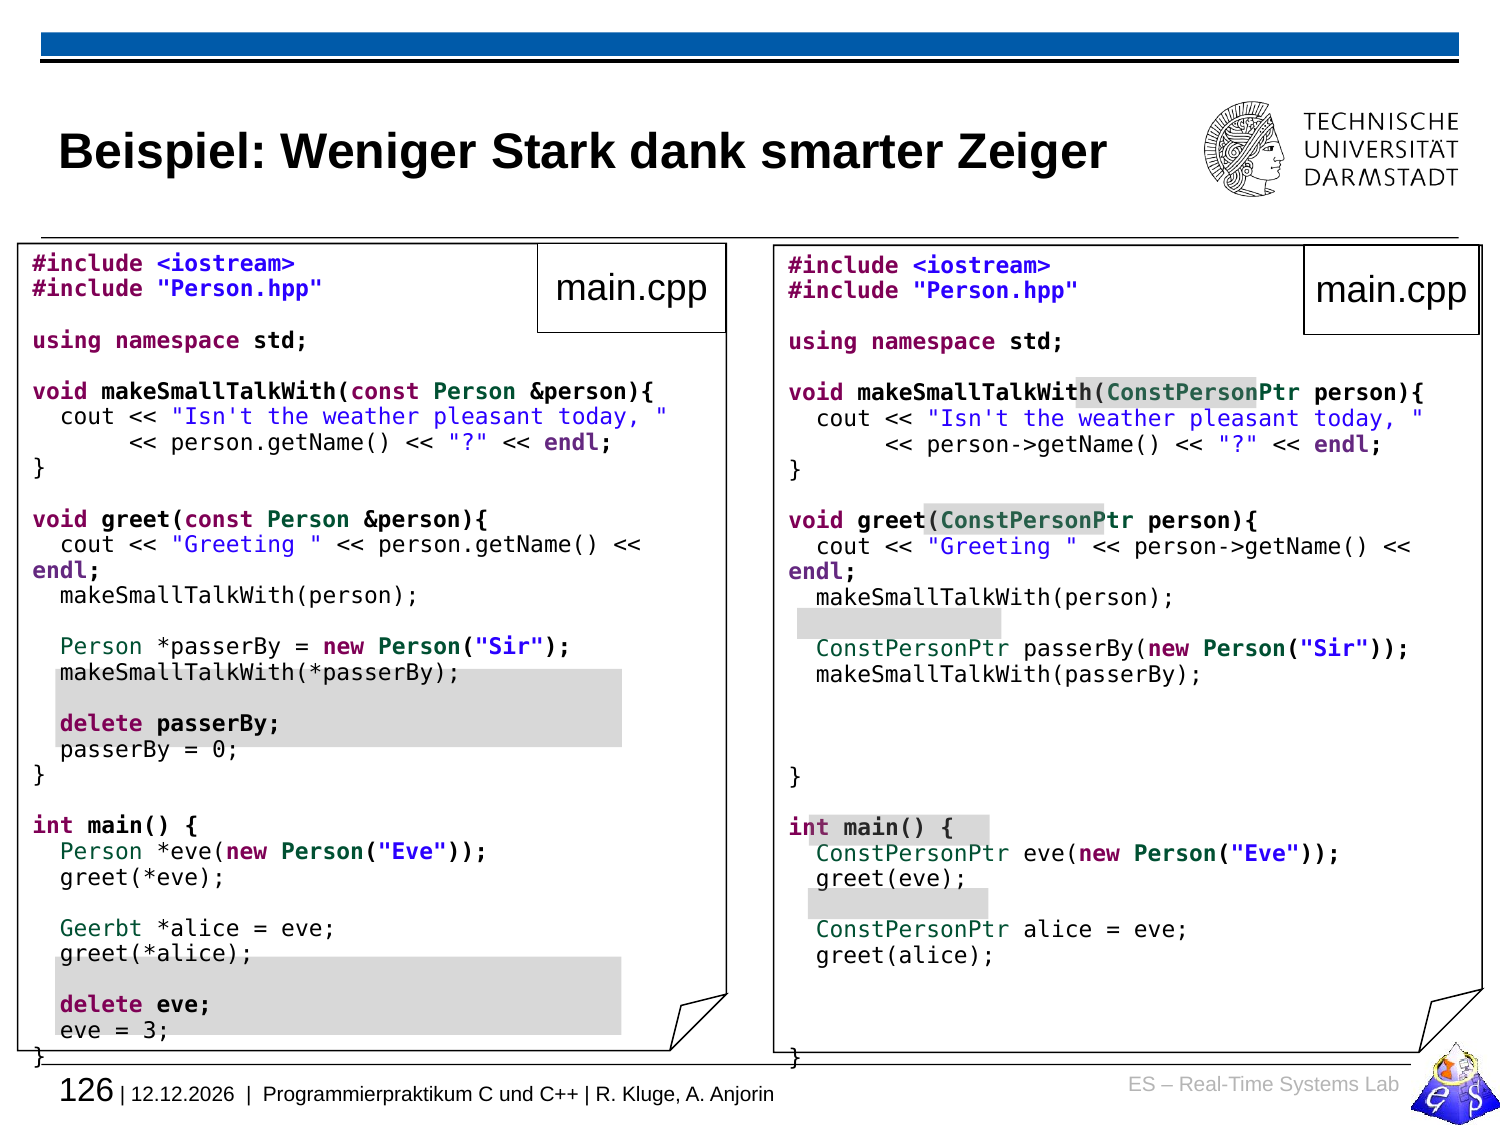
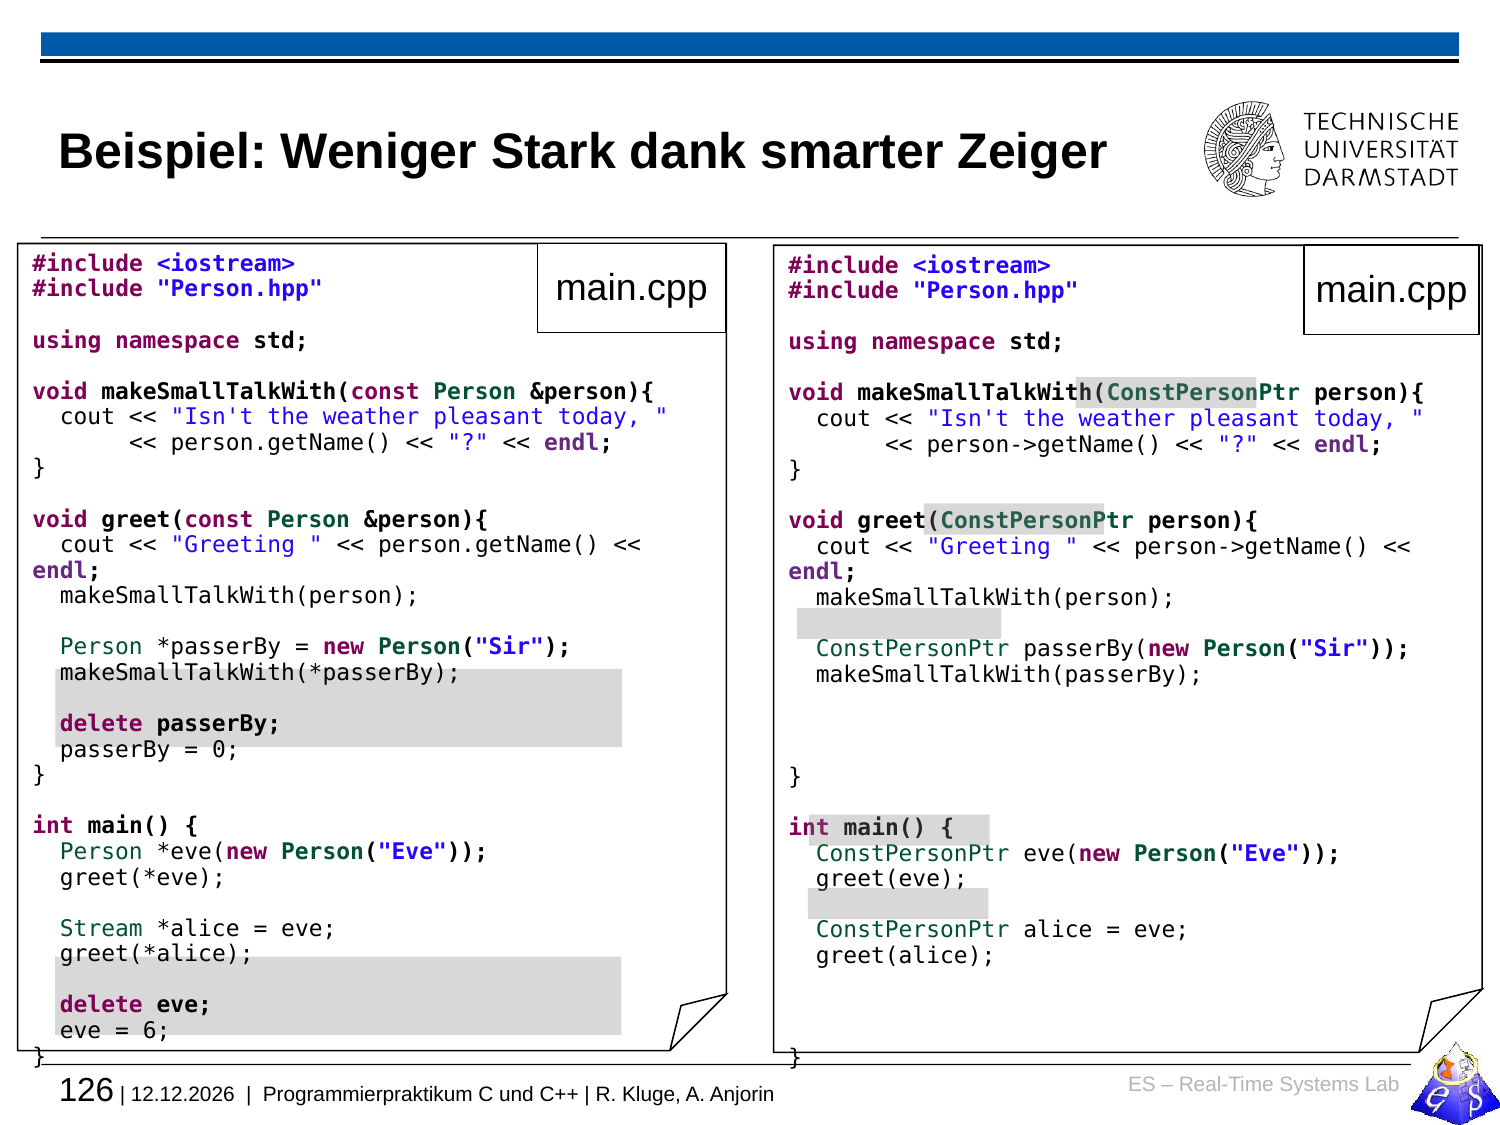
Geerbt: Geerbt -> Stream (101, 929)
3: 3 -> 6 (157, 1031)
